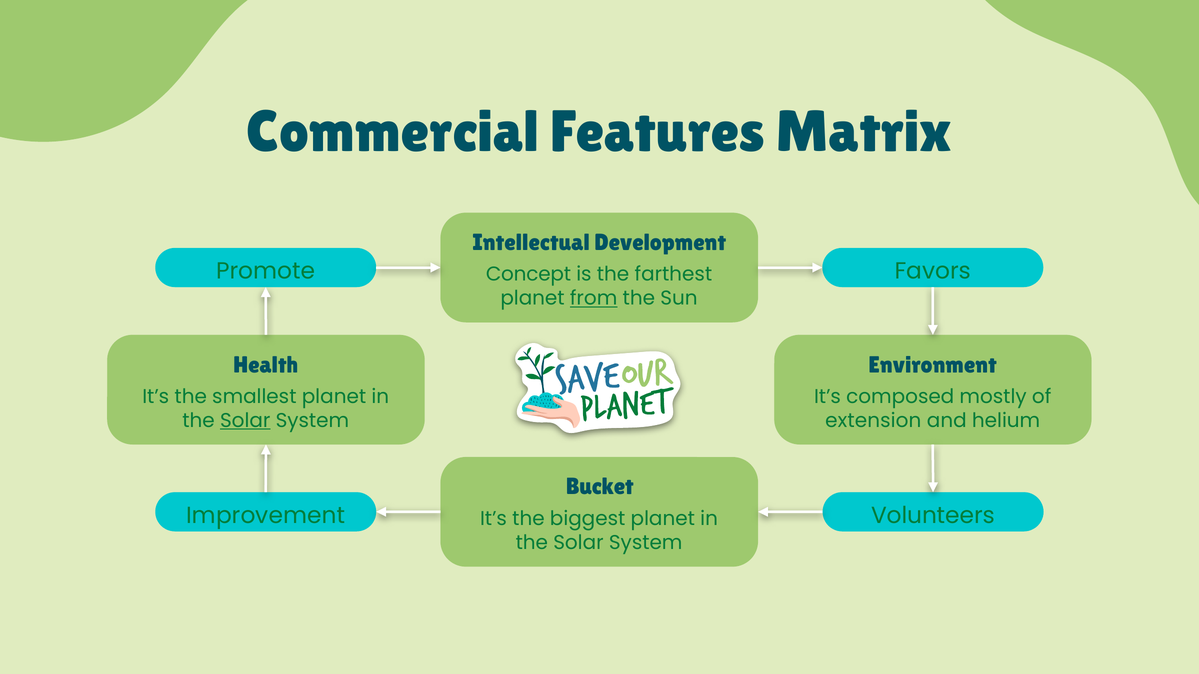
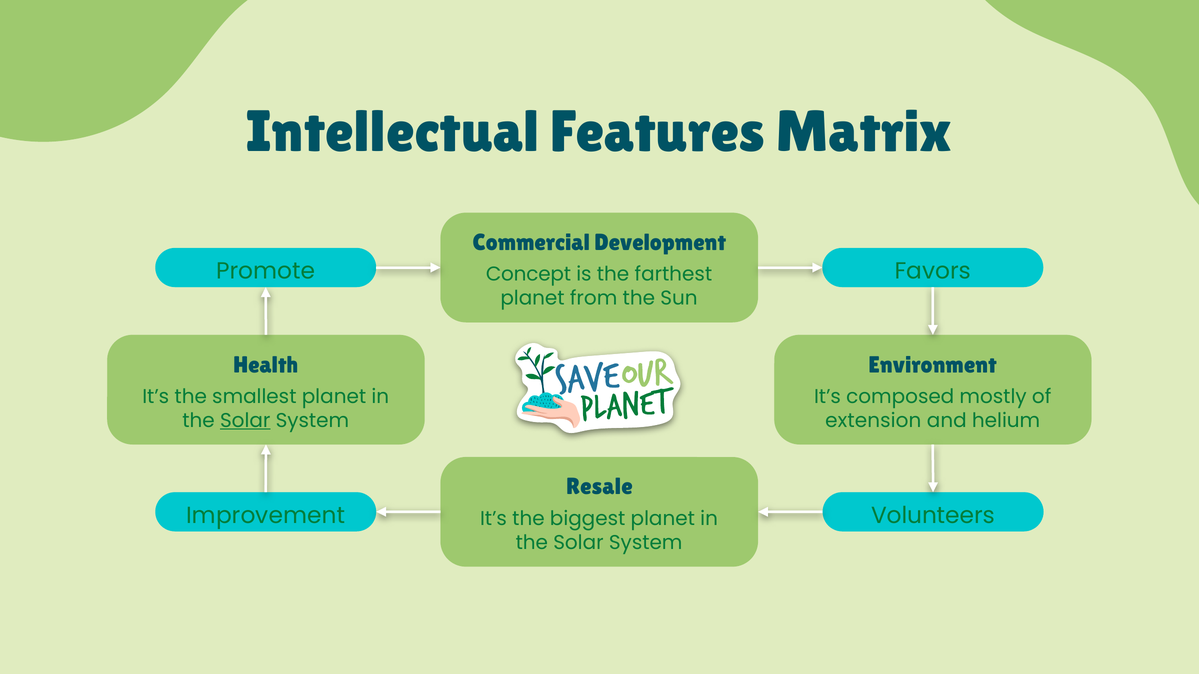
Commercial: Commercial -> Intellectual (393, 132)
Intellectual: Intellectual -> Commercial (531, 243)
from underline: present -> none (594, 299)
Bucket: Bucket -> Resale (599, 487)
